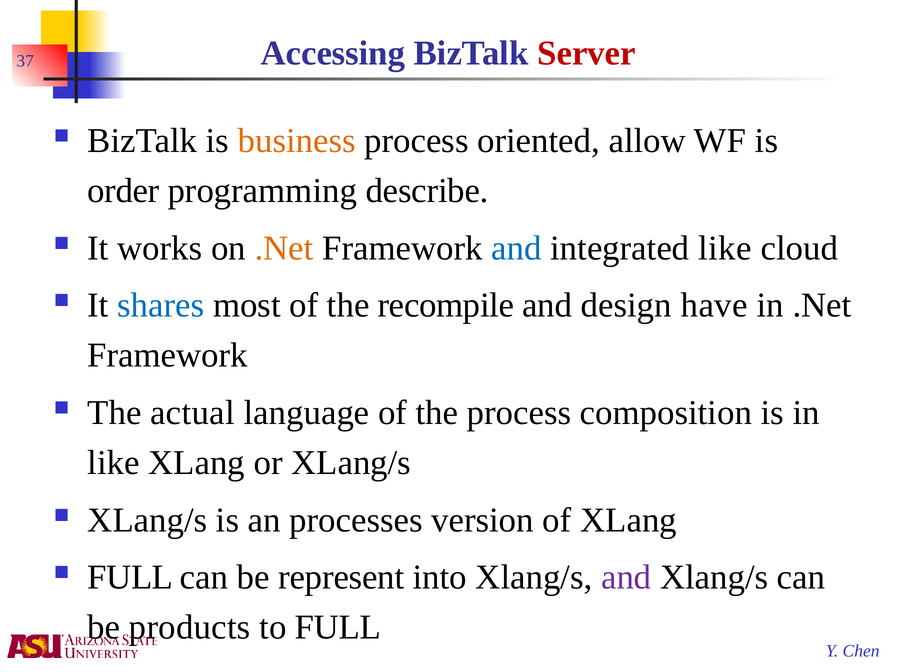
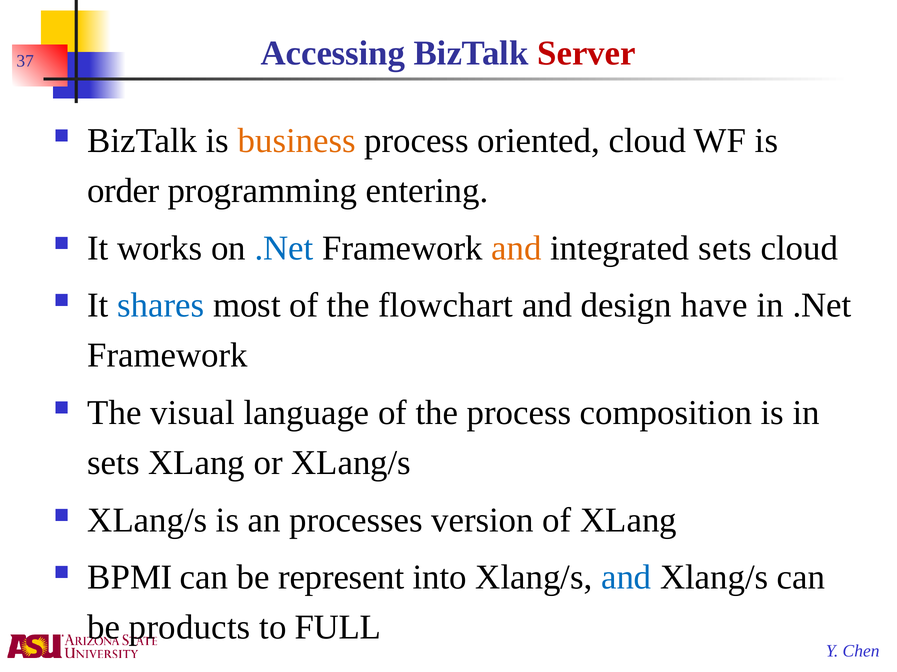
oriented allow: allow -> cloud (647, 141)
describe: describe -> entering (427, 191)
.Net colour: orange -> blue (284, 248)
and colour: blue -> orange (516, 248)
integrated like: like -> sets (725, 248)
recompile: recompile -> flowchart (446, 306)
actual: actual -> visual (193, 413)
like: like -> sets (114, 463)
FULL: FULL -> BPMI (130, 578)
and colour: purple -> blue (626, 578)
